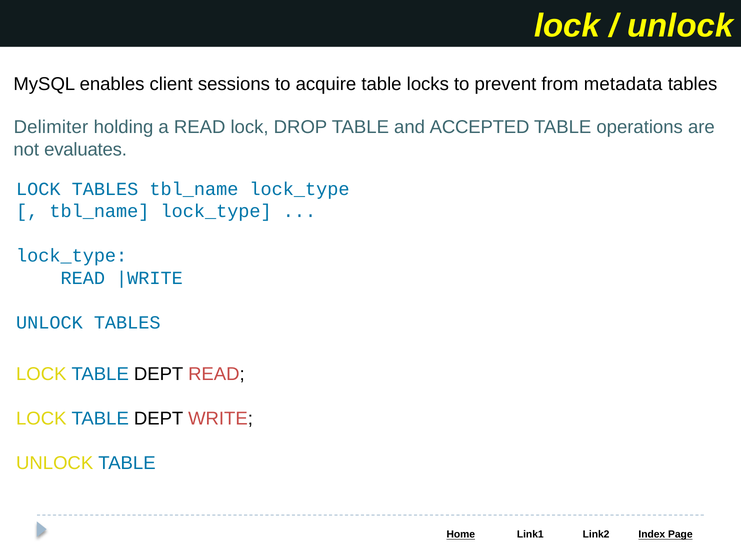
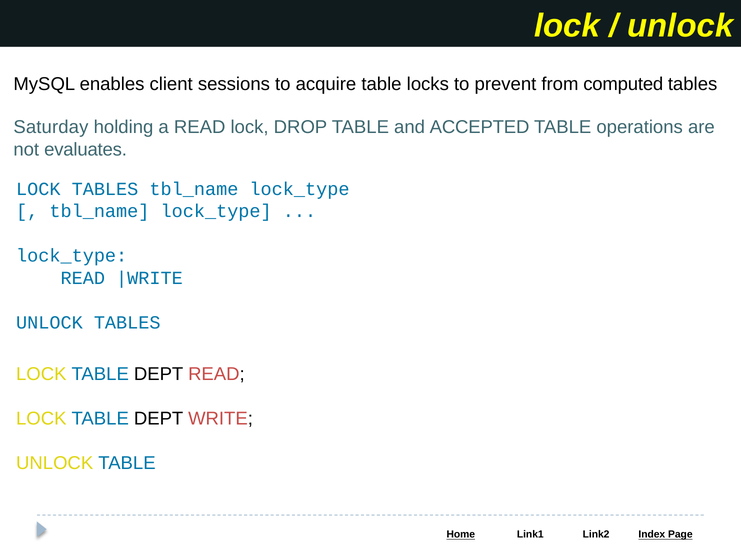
metadata: metadata -> computed (623, 84)
Delimiter: Delimiter -> Saturday (51, 127)
